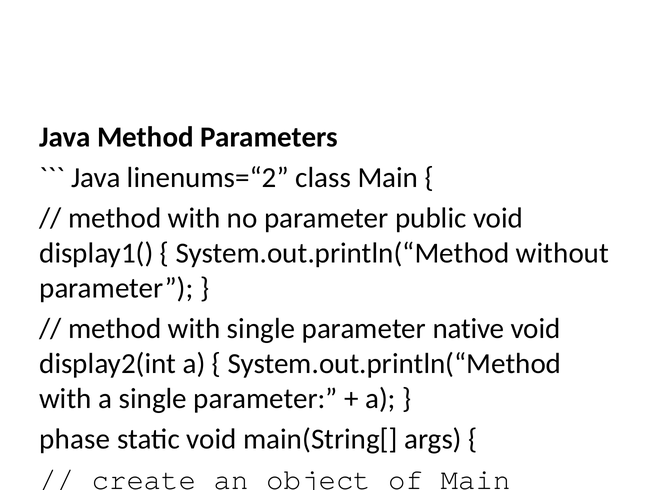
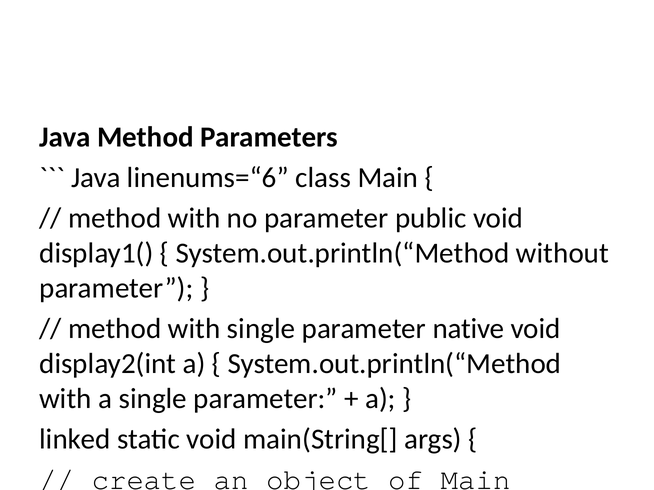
linenums=“2: linenums=“2 -> linenums=“6 (208, 178)
phase: phase -> linked (75, 440)
